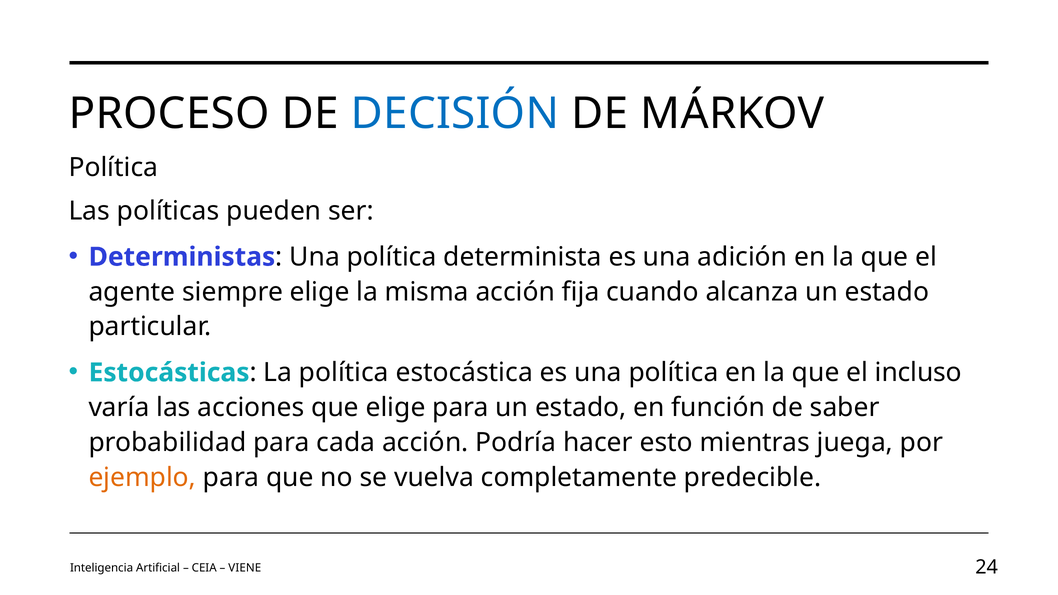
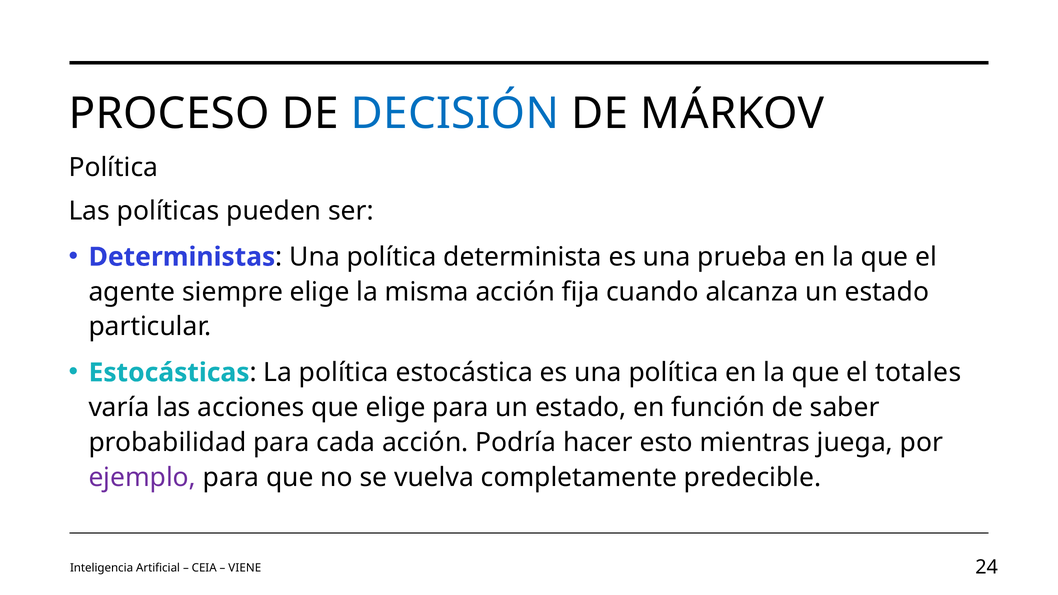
adición: adición -> prueba (742, 257)
incluso: incluso -> totales (918, 373)
ejemplo colour: orange -> purple (142, 477)
